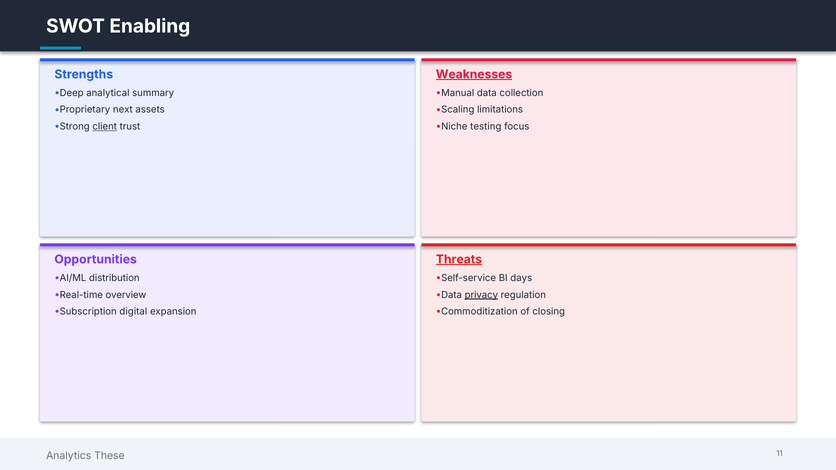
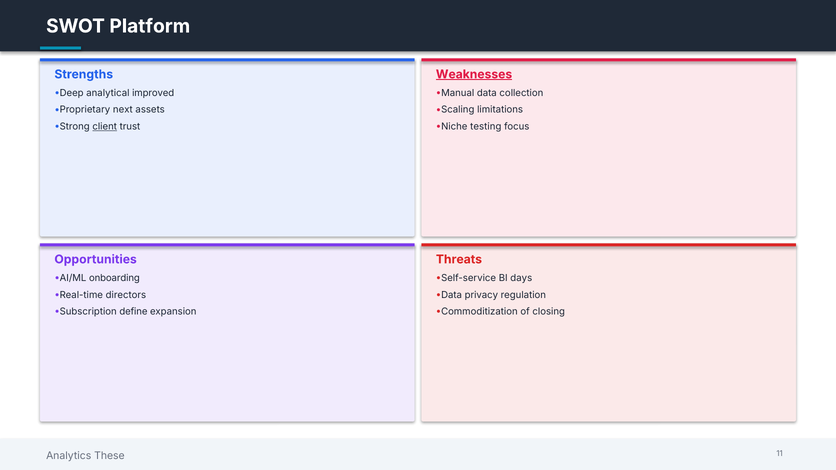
Enabling: Enabling -> Platform (150, 26)
summary: summary -> improved (153, 93)
Threats underline: present -> none (459, 259)
distribution: distribution -> onboarding (114, 278)
overview: overview -> directors (126, 295)
privacy underline: present -> none (481, 295)
digital: digital -> define (133, 312)
